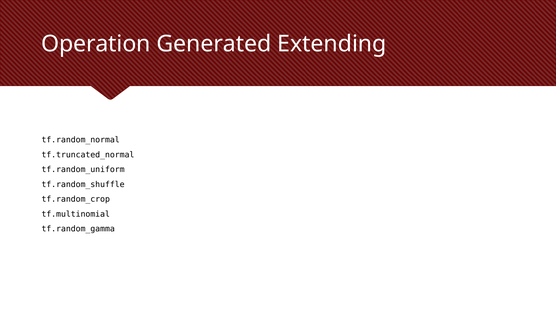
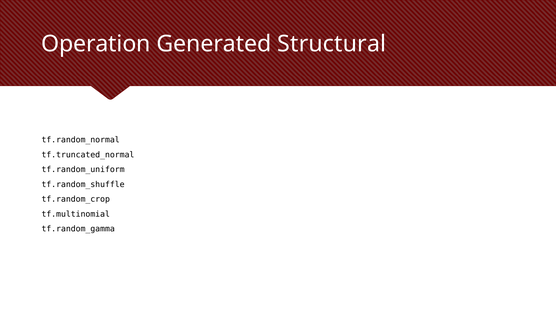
Extending: Extending -> Structural (332, 44)
